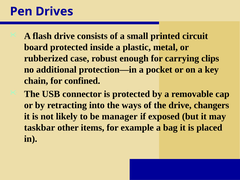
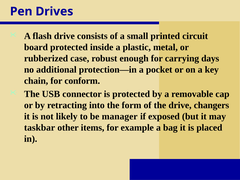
clips: clips -> days (210, 58)
confined: confined -> conform (82, 81)
ways: ways -> form (132, 105)
